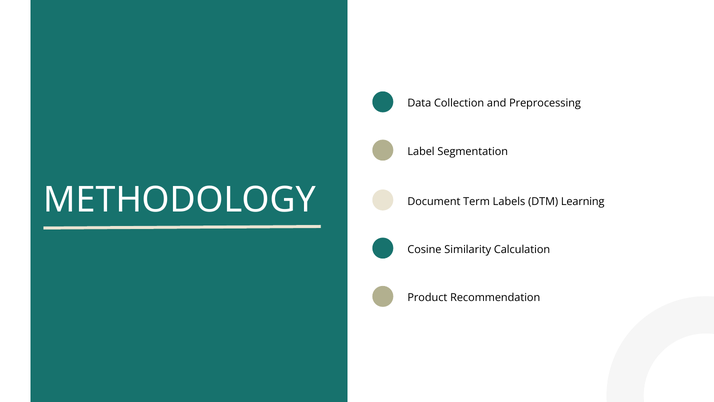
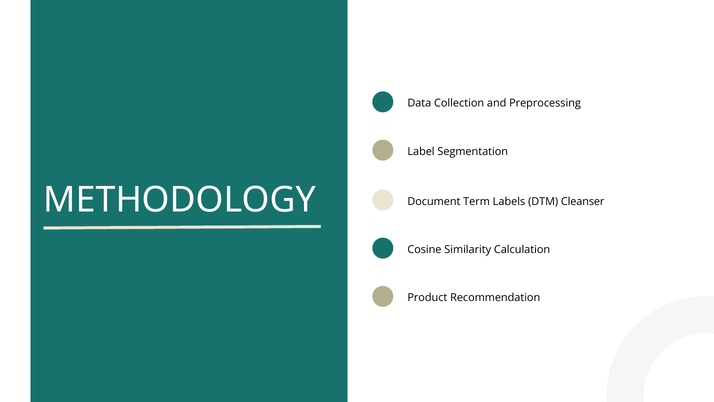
Learning: Learning -> Cleanser (583, 201)
